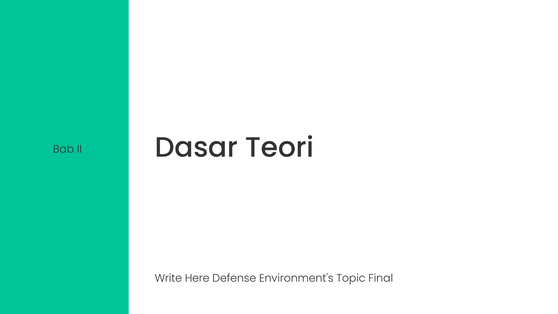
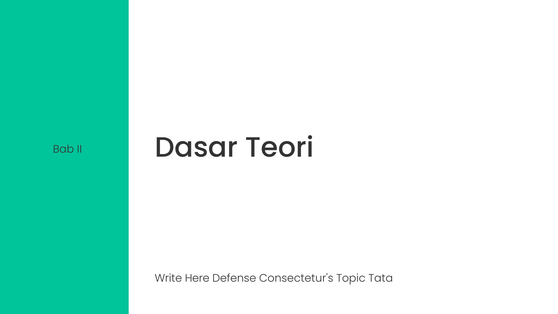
Environment's: Environment's -> Consectetur's (296, 278)
Final: Final -> Tata (381, 278)
